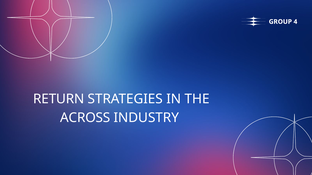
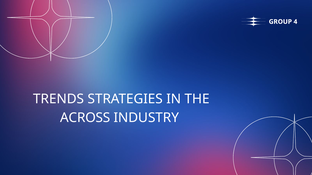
RETURN: RETURN -> TRENDS (59, 99)
